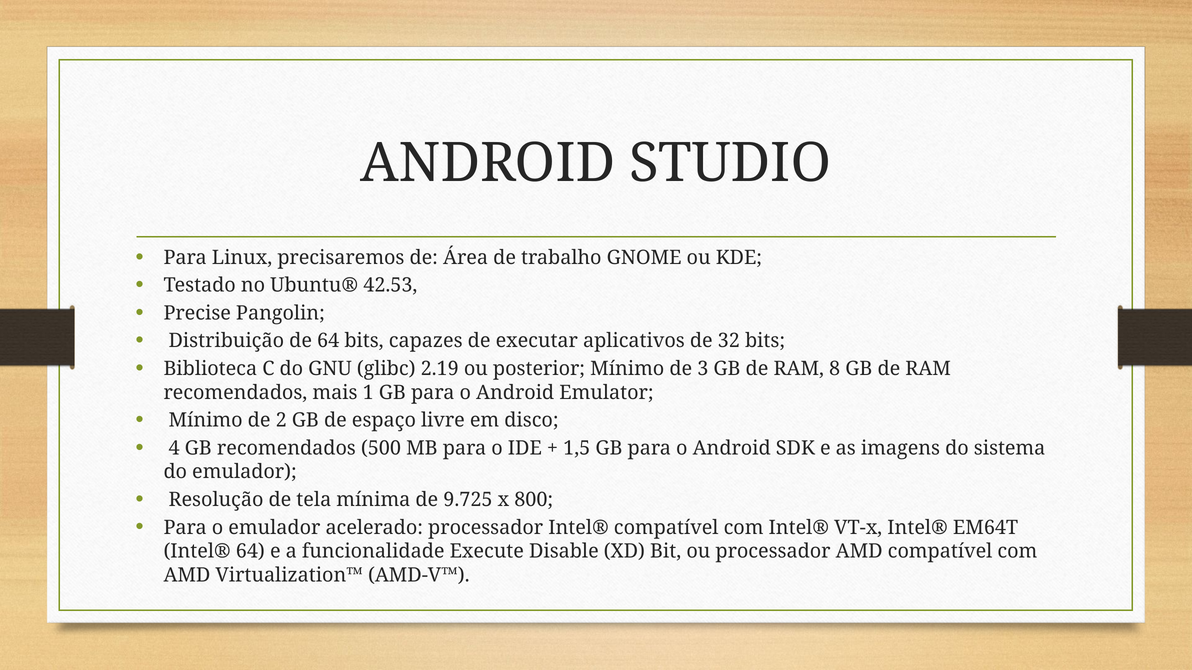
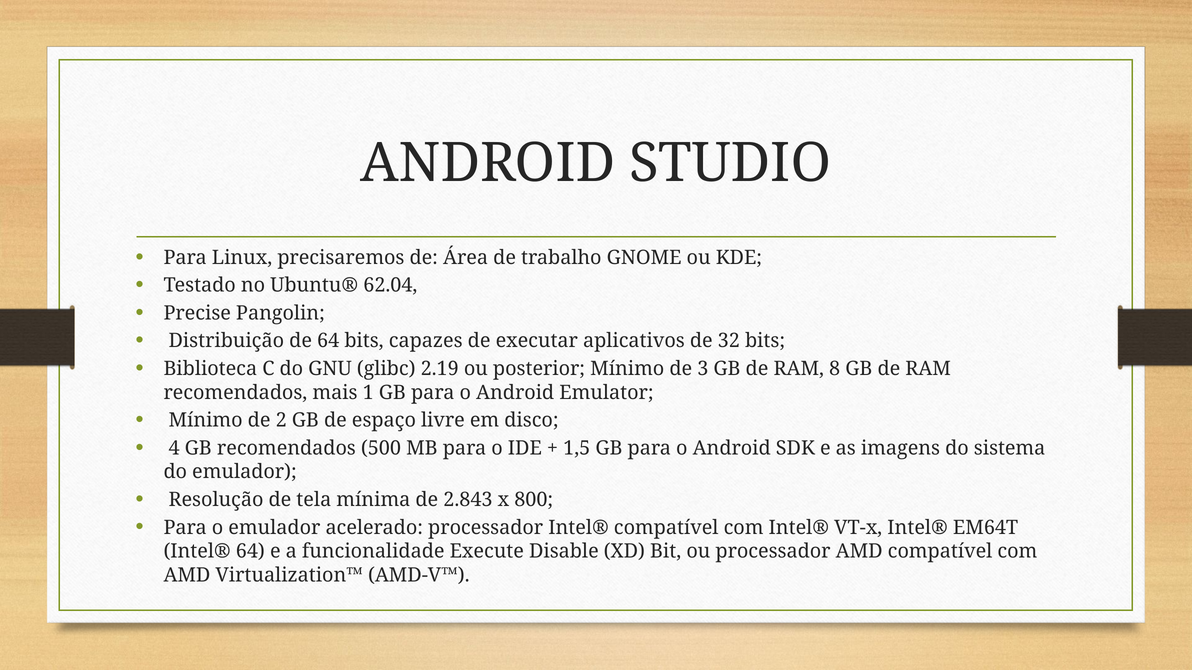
42.53: 42.53 -> 62.04 (390, 286)
9.725: 9.725 -> 2.843 (468, 500)
